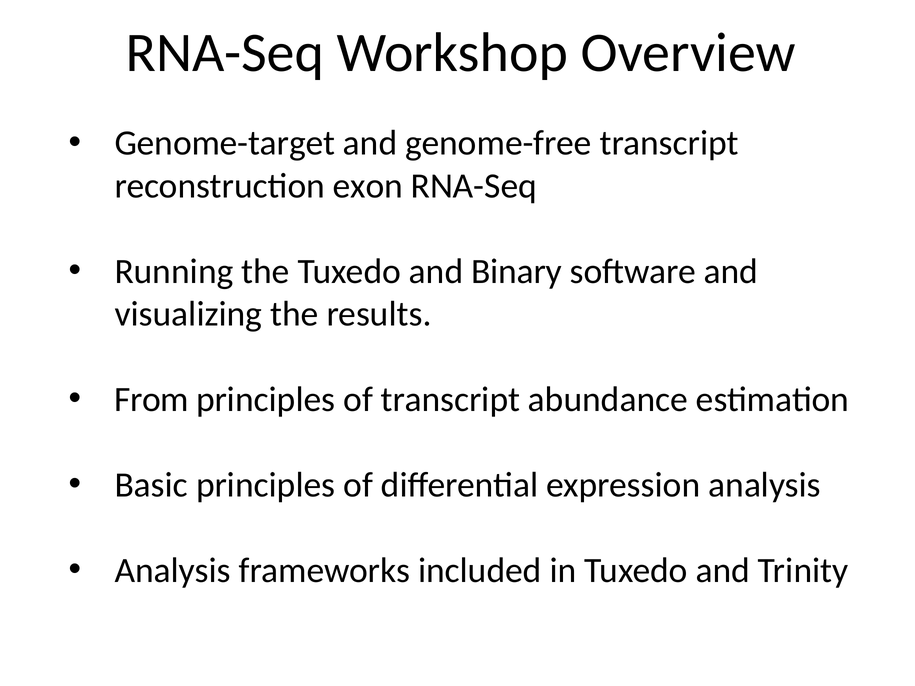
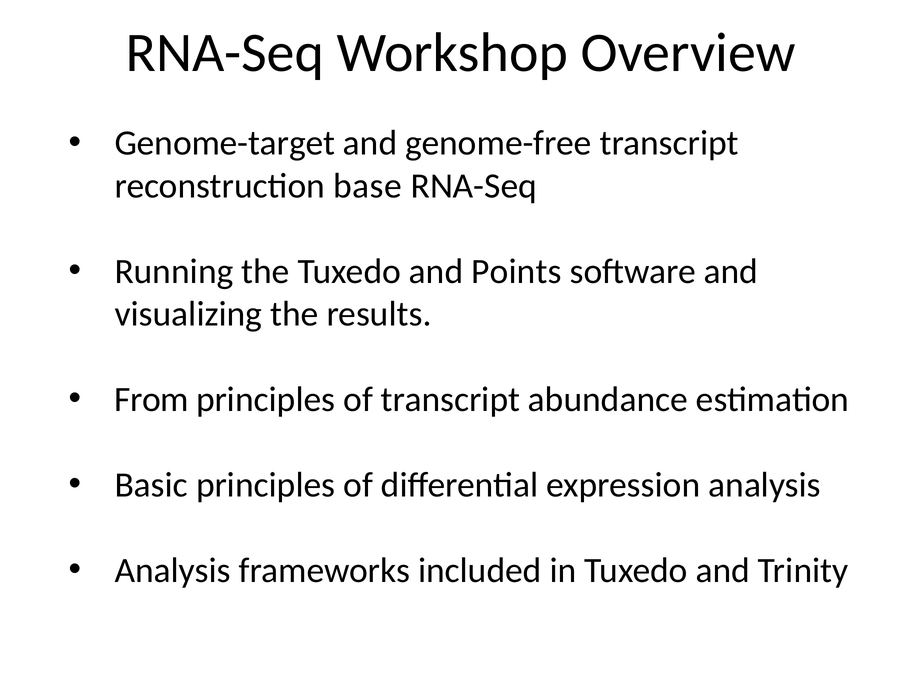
exon: exon -> base (368, 186)
Binary: Binary -> Points (516, 271)
